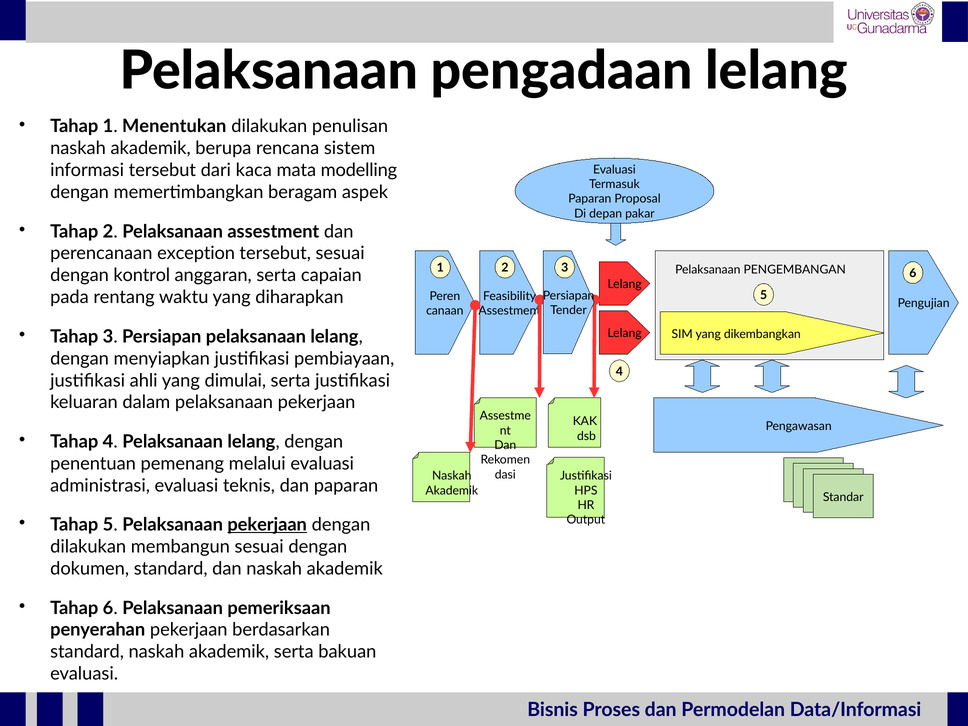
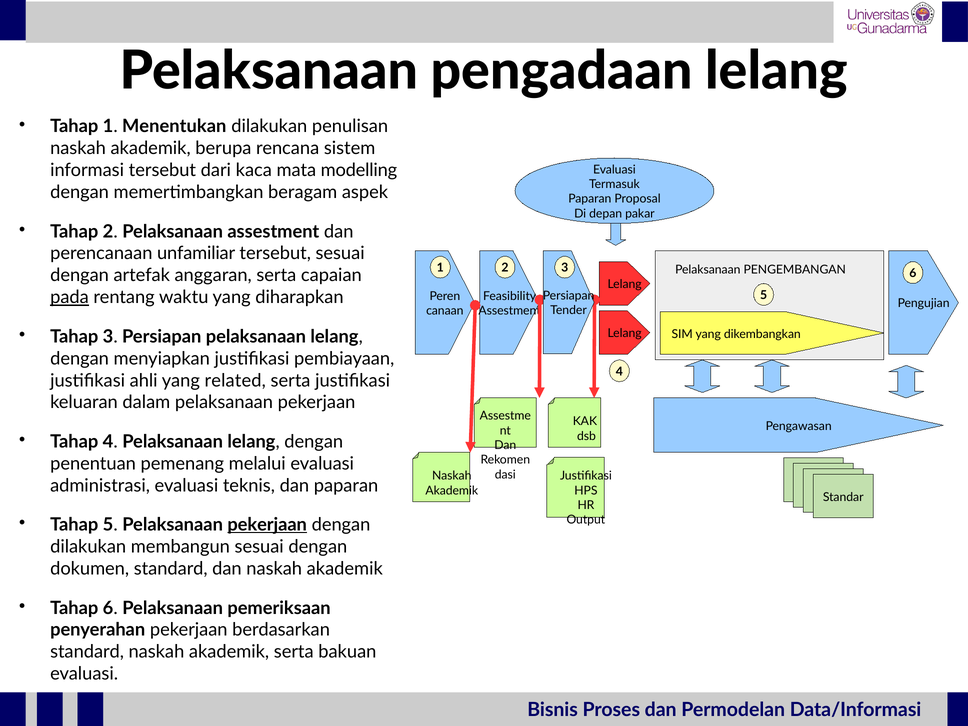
exception: exception -> unfamiliar (196, 253)
kontrol: kontrol -> artefak (142, 275)
pada underline: none -> present (69, 297)
dimulai: dimulai -> related (235, 380)
